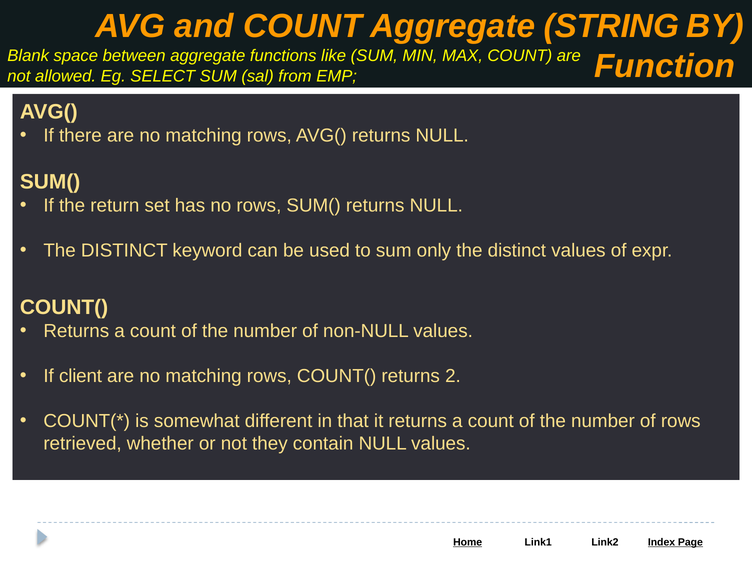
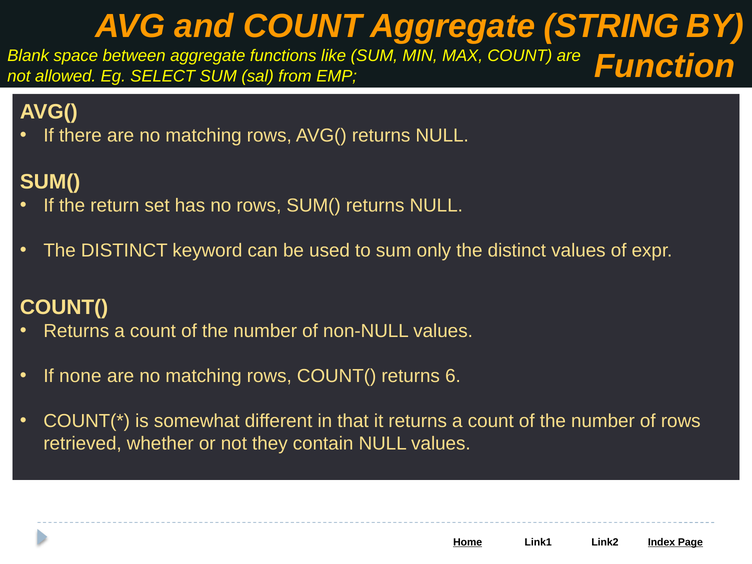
client: client -> none (80, 376)
2: 2 -> 6 (453, 376)
